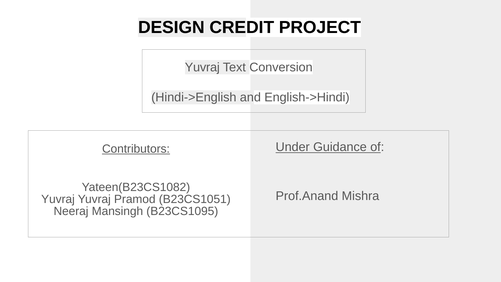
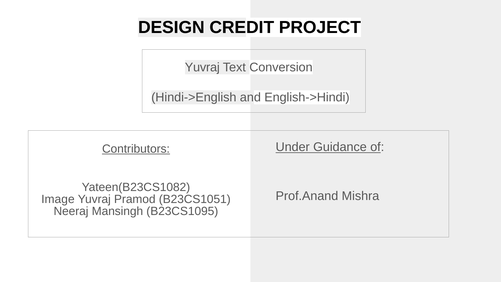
Yuvraj: Yuvraj -> Image (58, 199)
